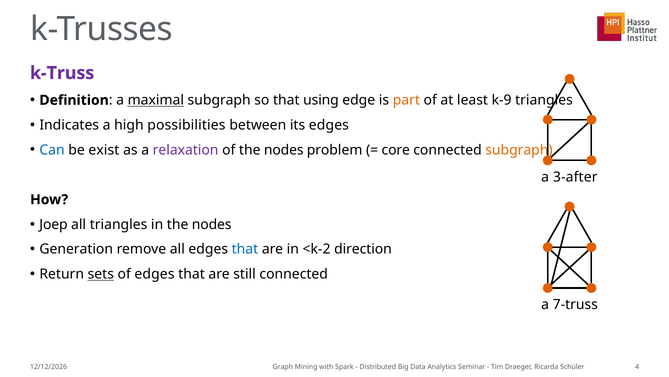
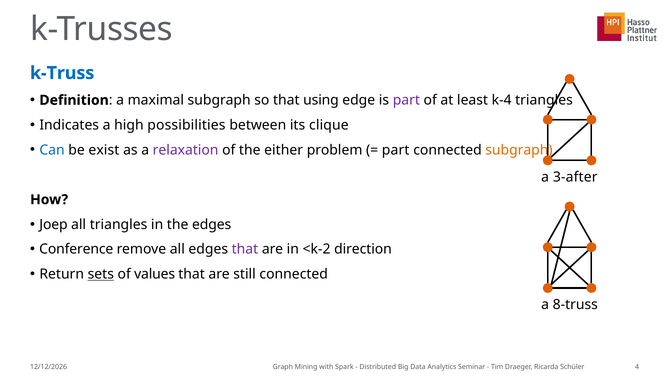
k-Truss colour: purple -> blue (62, 73)
maximal underline: present -> none (156, 100)
part colour: orange -> purple (406, 100)
k-9: k-9 -> k-4 (502, 100)
its edges: edges -> clique (329, 125)
of the nodes: nodes -> either (284, 150)
core: core -> part (396, 150)
in the nodes: nodes -> edges (212, 224)
Generation: Generation -> Conference (76, 249)
that colour: blue -> purple (245, 249)
of edges: edges -> values (155, 274)
7-truss: 7-truss -> 8-truss (575, 304)
